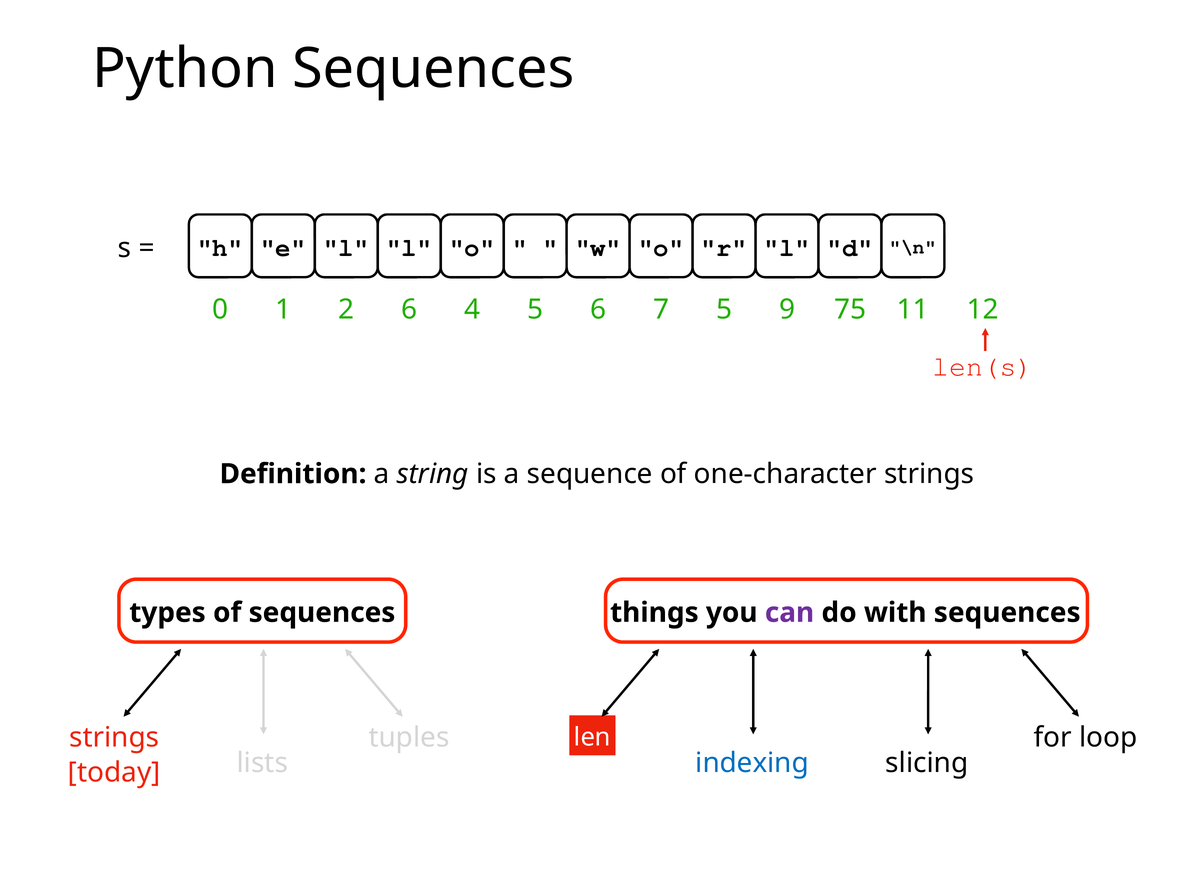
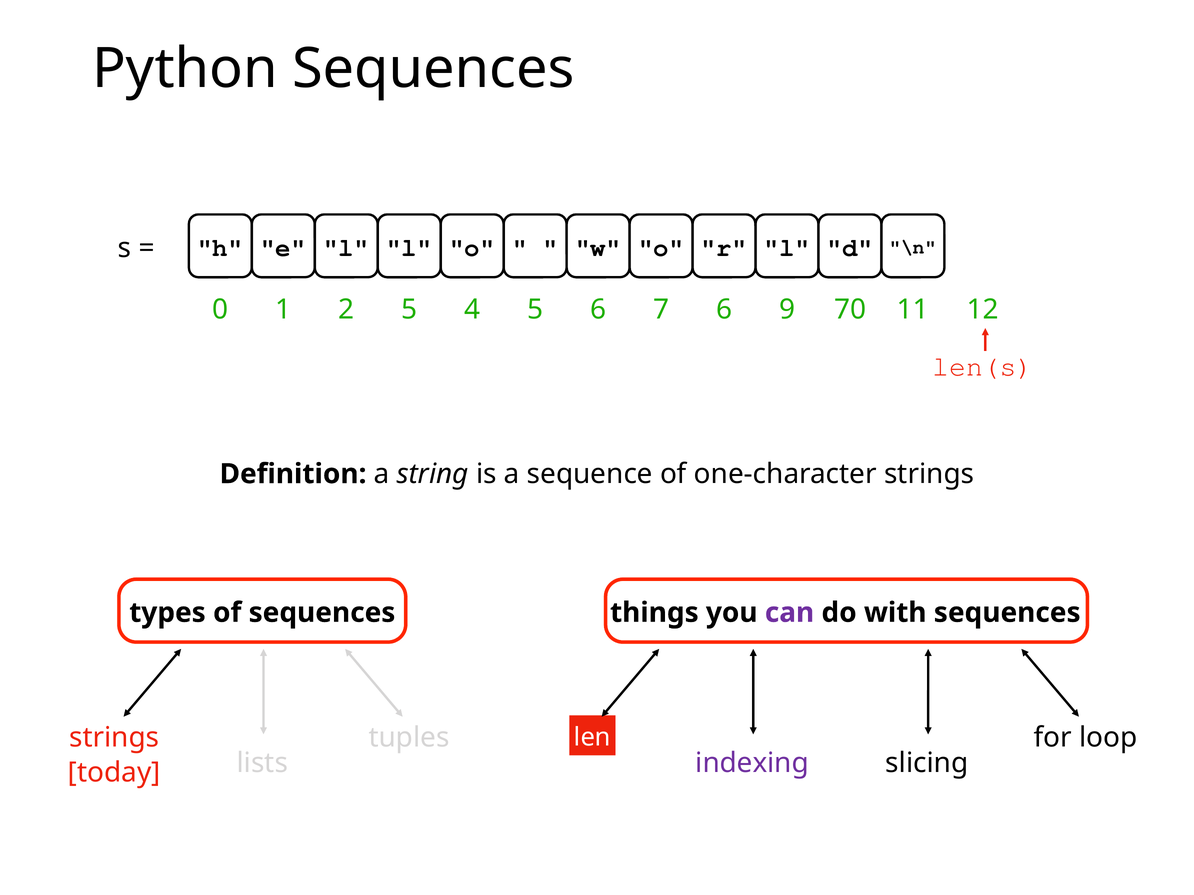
2 6: 6 -> 5 (409, 310)
7 5: 5 -> 6 (724, 310)
75: 75 -> 70 (850, 310)
indexing colour: blue -> purple (752, 763)
